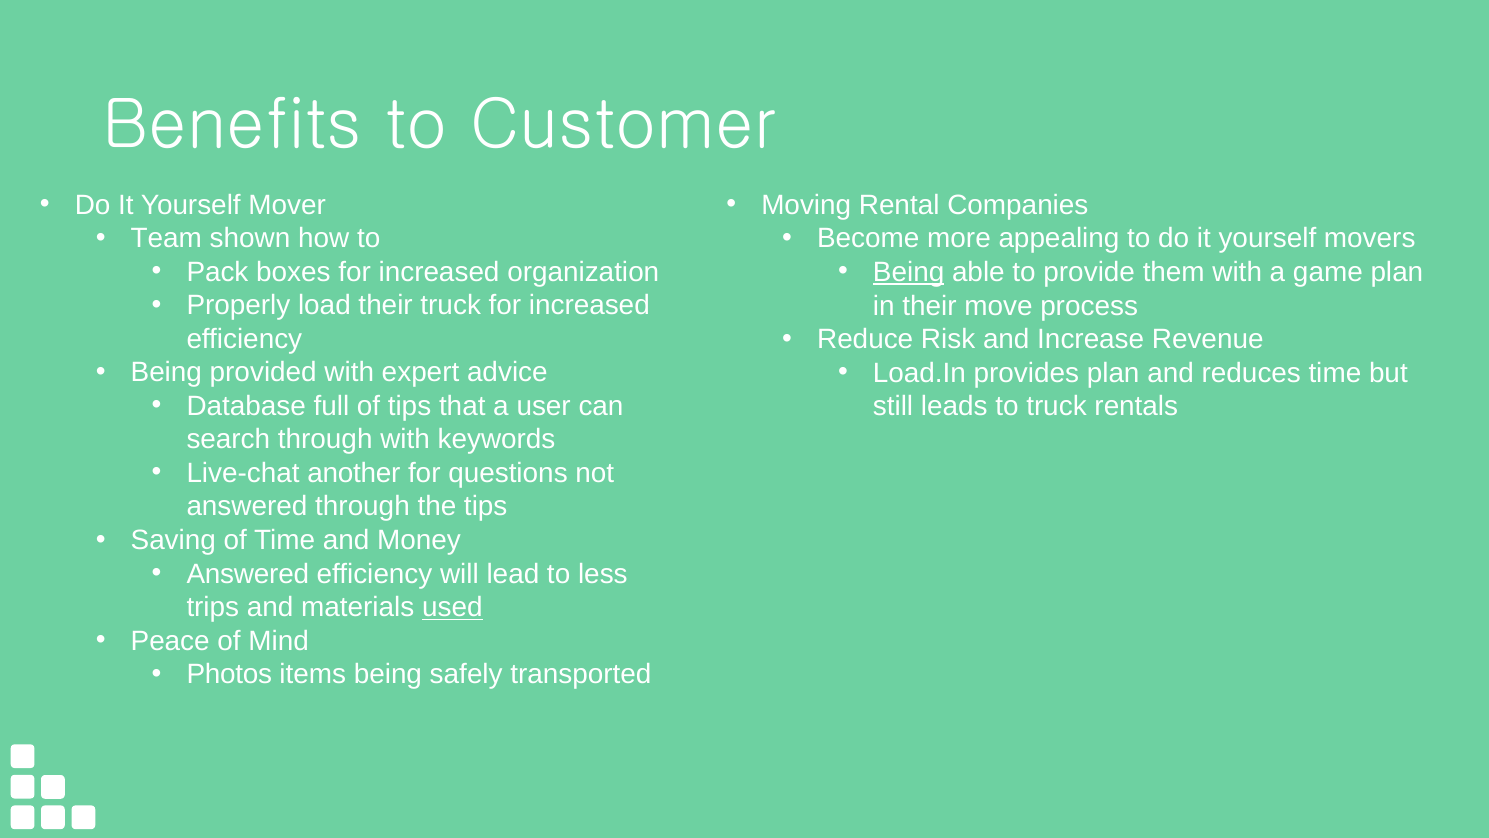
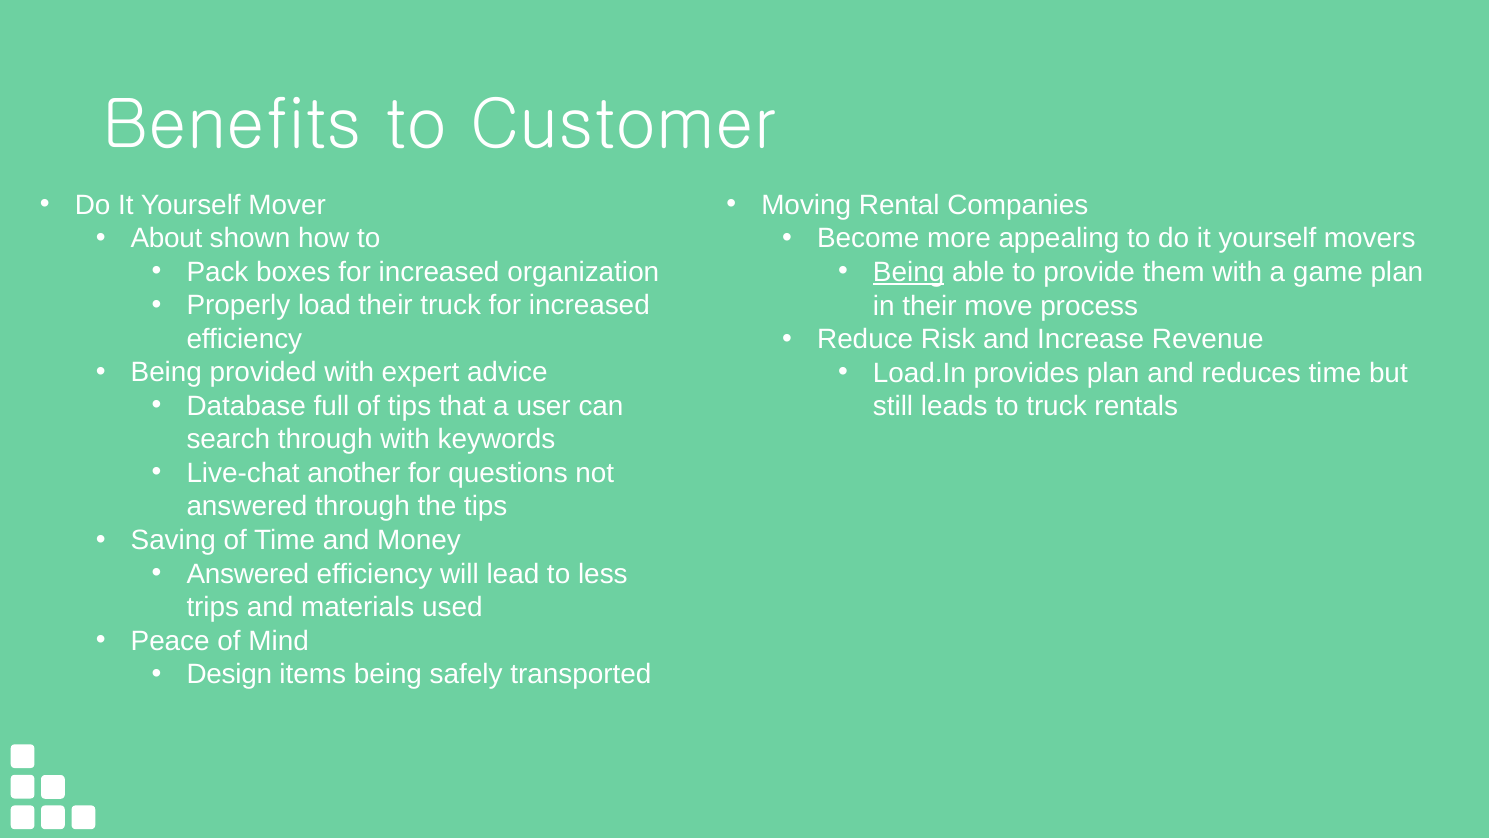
Team: Team -> About (166, 238)
used underline: present -> none (452, 607)
Photos: Photos -> Design (229, 674)
